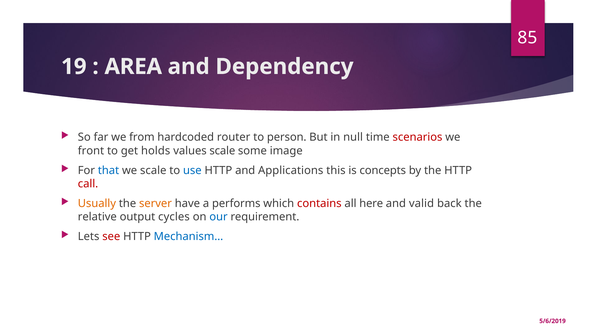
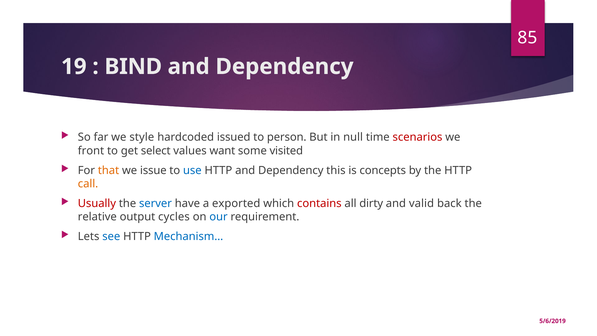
AREA: AREA -> BIND (133, 67)
from: from -> style (142, 137)
router: router -> issued (234, 137)
holds: holds -> select (156, 151)
values scale: scale -> want (222, 151)
image: image -> visited (286, 151)
that colour: blue -> orange (109, 170)
we scale: scale -> issue (153, 170)
HTTP and Applications: Applications -> Dependency (291, 170)
call colour: red -> orange (88, 184)
Usually colour: orange -> red (97, 203)
server colour: orange -> blue (155, 203)
performs: performs -> exported (236, 203)
here: here -> dirty (371, 203)
see colour: red -> blue (111, 236)
